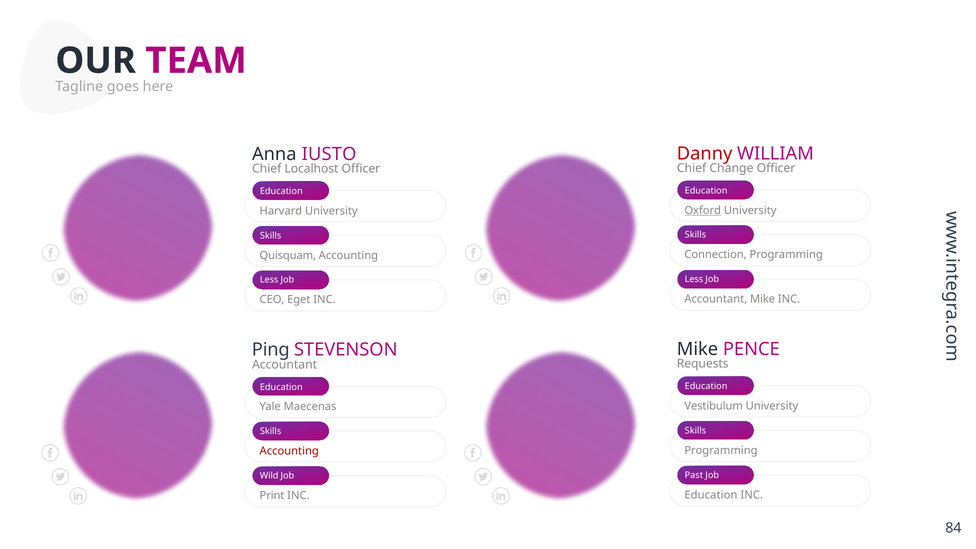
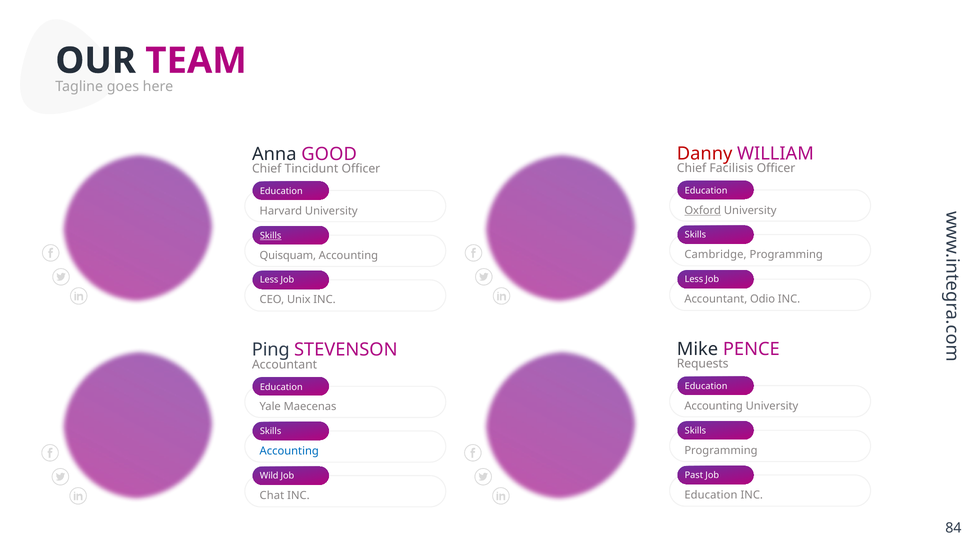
IUSTO: IUSTO -> GOOD (329, 154)
Change: Change -> Facilisis (731, 168)
Localhost: Localhost -> Tincidunt (311, 169)
Skills underline: none -> present (271, 236)
Connection: Connection -> Cambridge (715, 255)
Accountant Mike: Mike -> Odio (763, 299)
Eget: Eget -> Unix (299, 300)
Vestibulum: Vestibulum -> Accounting (714, 406)
Accounting colour: red -> blue (289, 451)
Print: Print -> Chat (272, 496)
